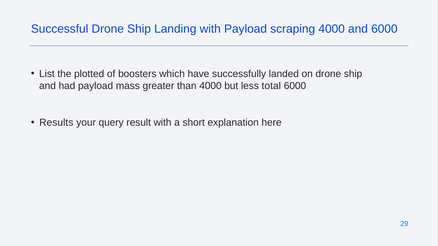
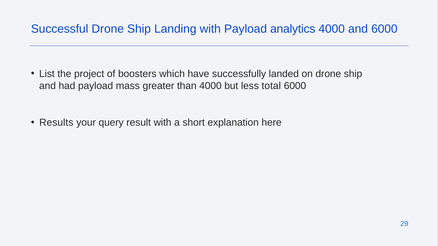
scraping: scraping -> analytics (293, 29)
plotted: plotted -> project (89, 74)
